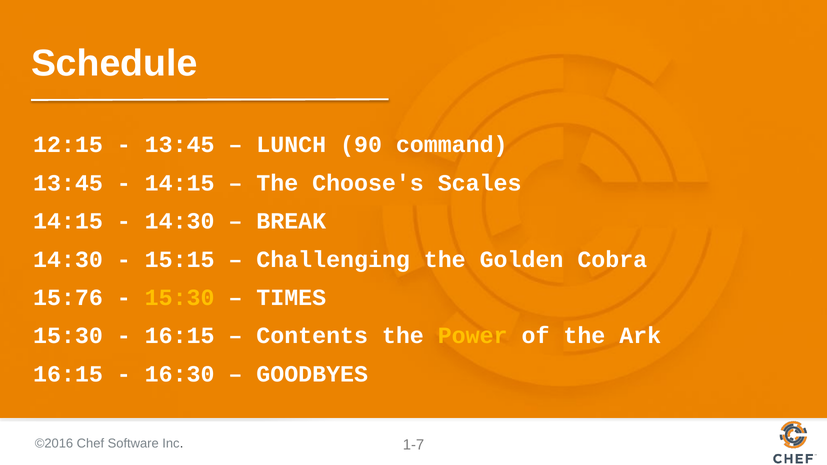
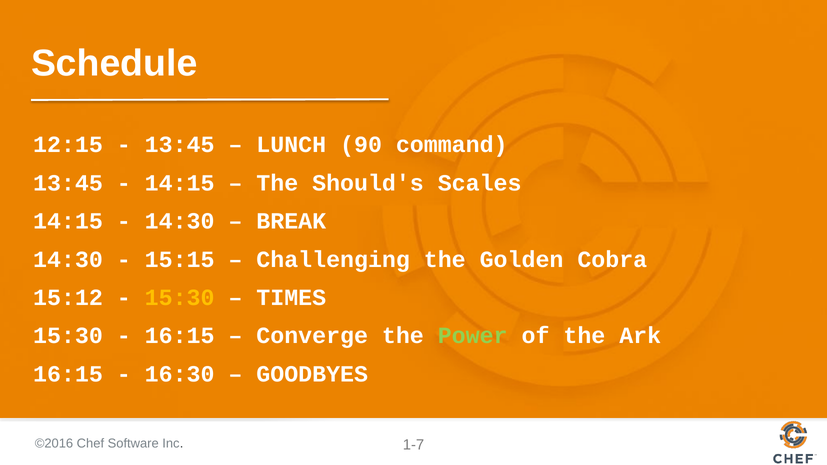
Choose's: Choose's -> Should's (368, 183)
15:76: 15:76 -> 15:12 (68, 298)
Contents: Contents -> Converge (312, 336)
Power colour: yellow -> light green (473, 336)
